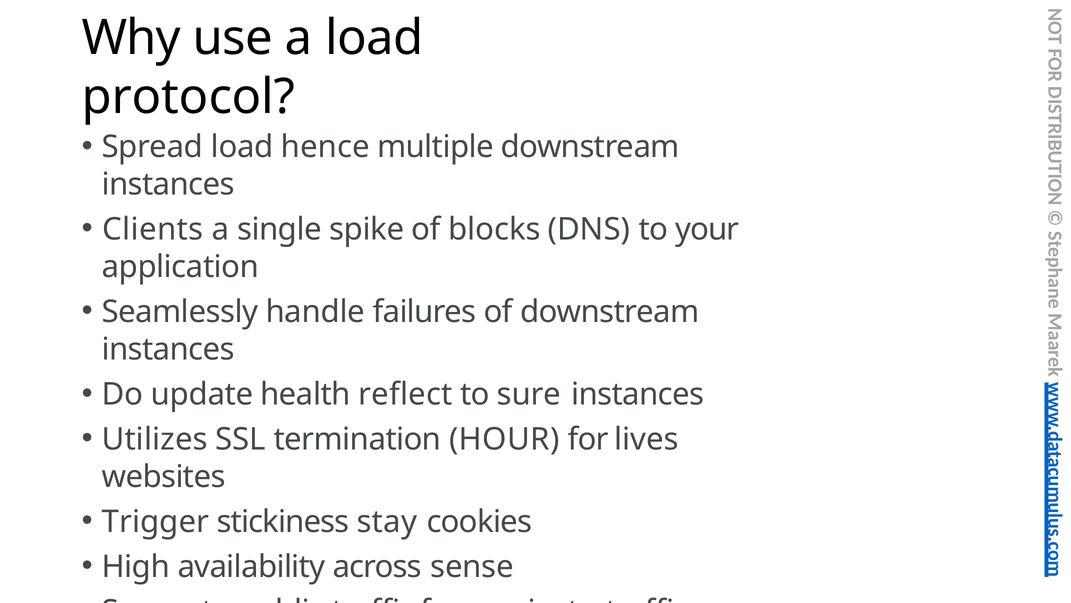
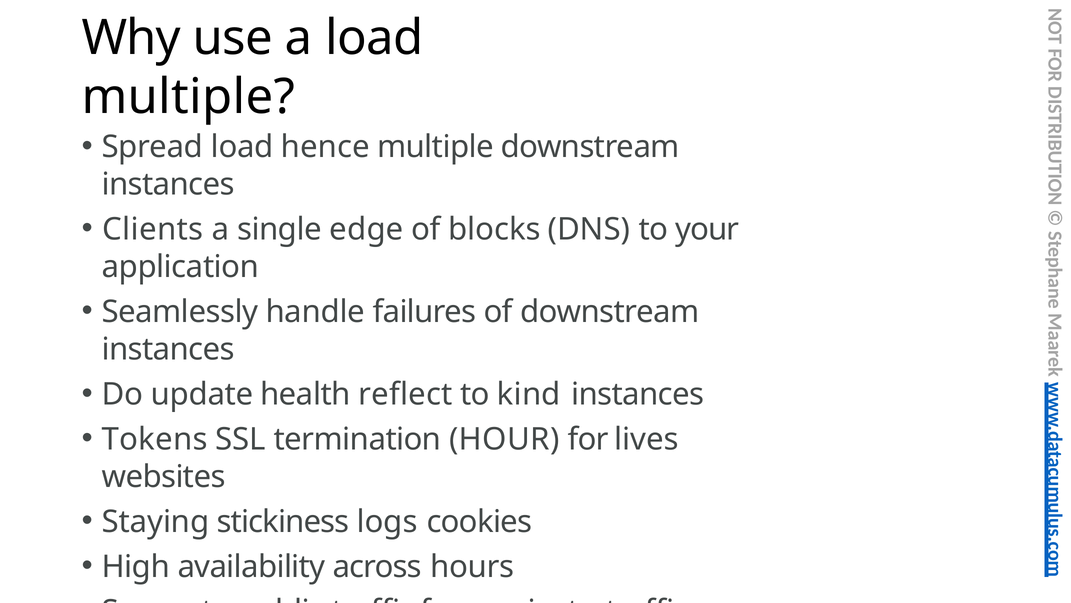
protocol: protocol -> multiple (188, 97)
spike: spike -> edge (366, 229)
sure: sure -> kind (529, 394)
Utilizes: Utilizes -> Tokens (155, 439)
Trigger: Trigger -> Staying (156, 521)
stay: stay -> logs (387, 521)
sense: sense -> hours (472, 566)
